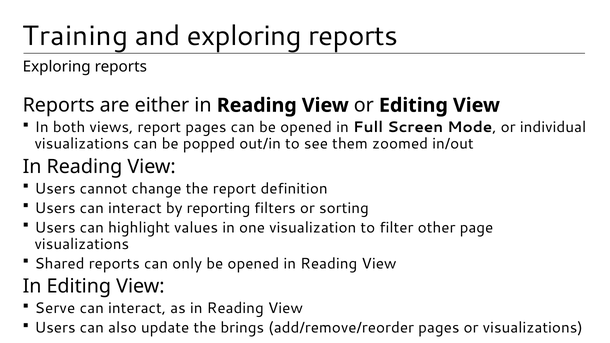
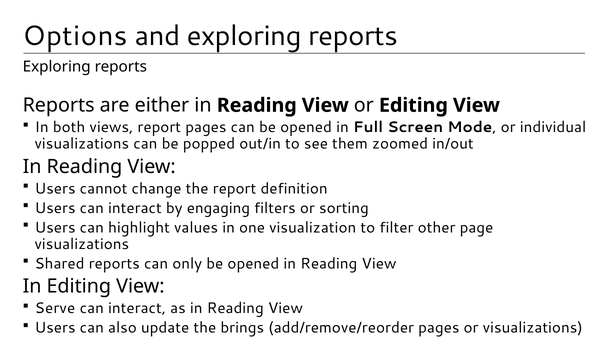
Training: Training -> Options (75, 36)
reporting: reporting -> engaging (218, 208)
